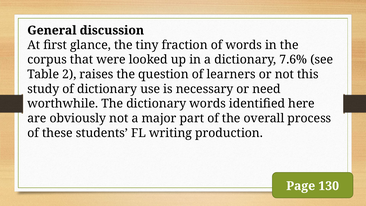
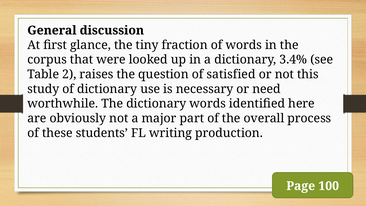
7.6%: 7.6% -> 3.4% (293, 60)
learners: learners -> satisfied (231, 74)
130: 130 -> 100 (329, 186)
